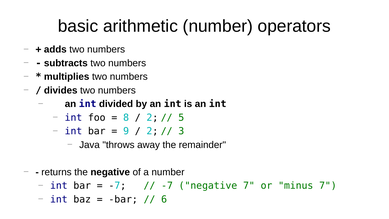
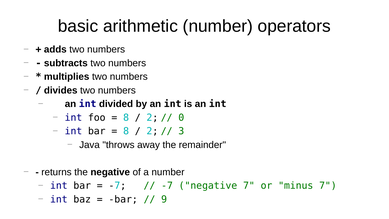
5: 5 -> 0 (181, 118)
9: 9 -> 8 (126, 131)
6: 6 -> 9 (164, 199)
